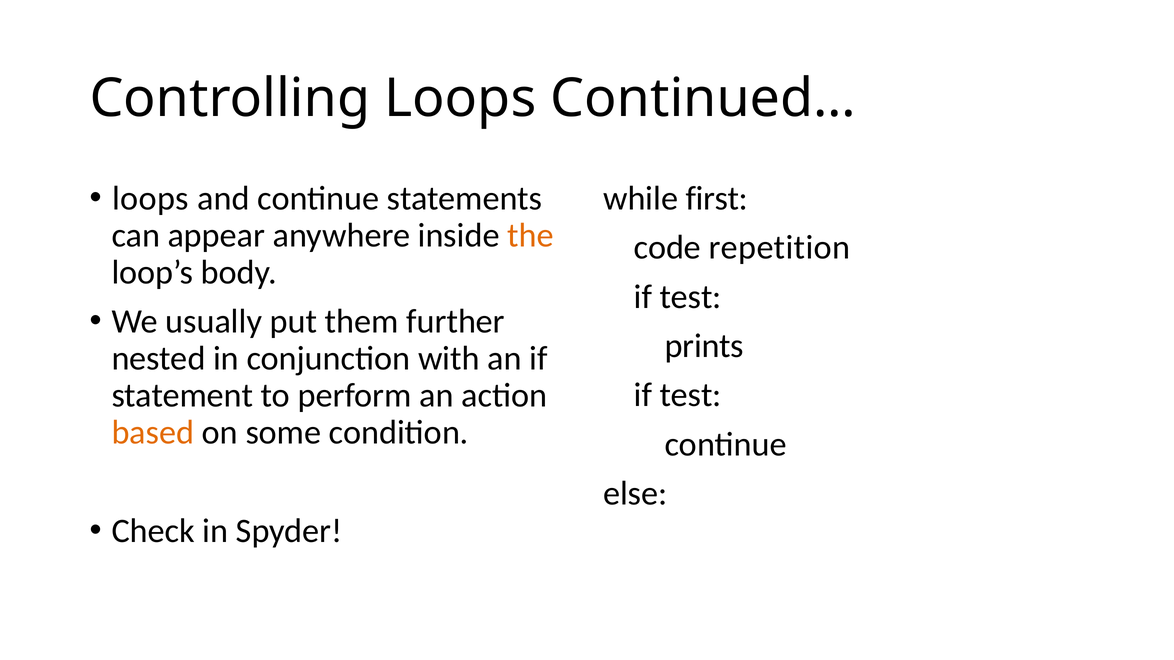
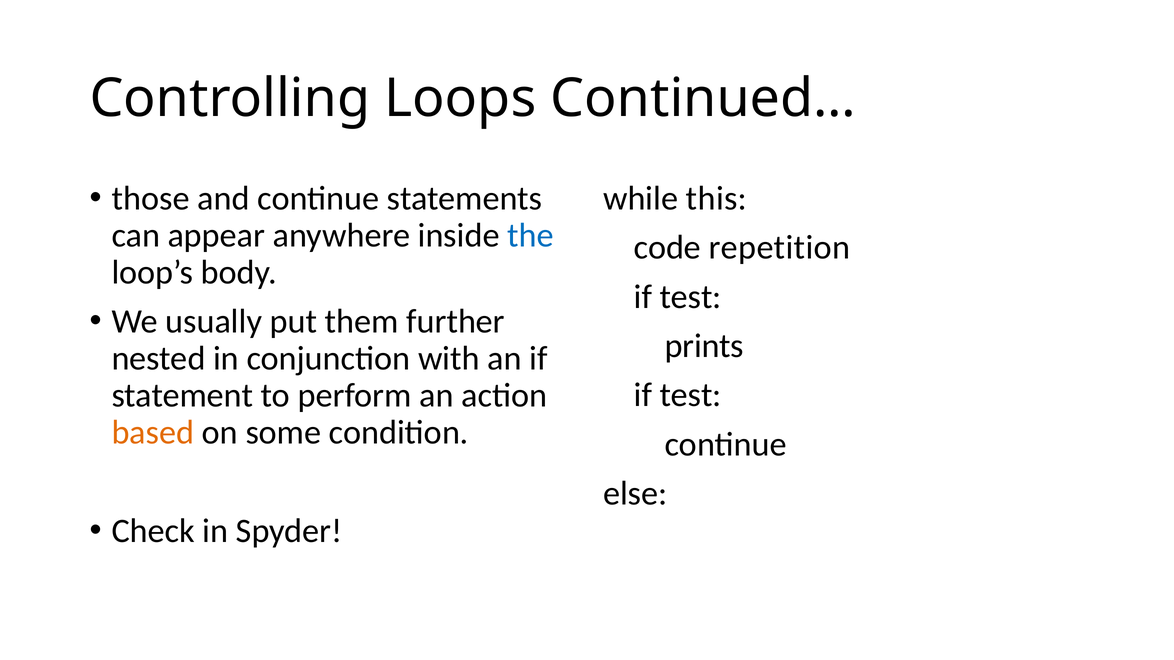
loops: loops -> those (151, 198)
first: first -> this (717, 198)
the colour: orange -> blue (531, 235)
